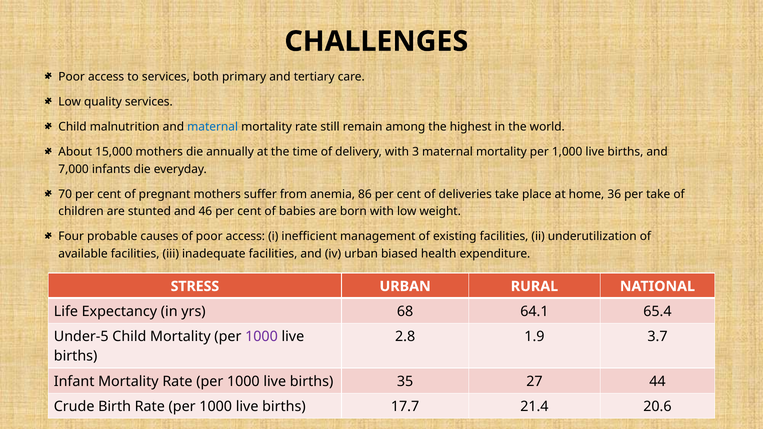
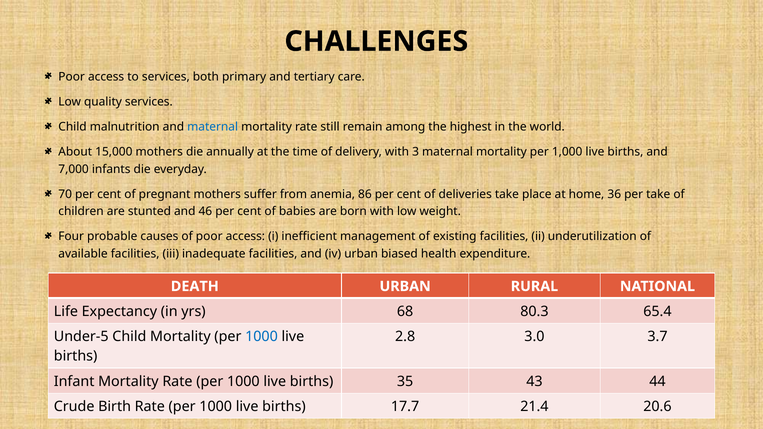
STRESS: STRESS -> DEATH (195, 286)
64.1: 64.1 -> 80.3 (534, 312)
1000 colour: purple -> blue (261, 337)
1.9: 1.9 -> 3.0 (534, 337)
27: 27 -> 43 (534, 382)
